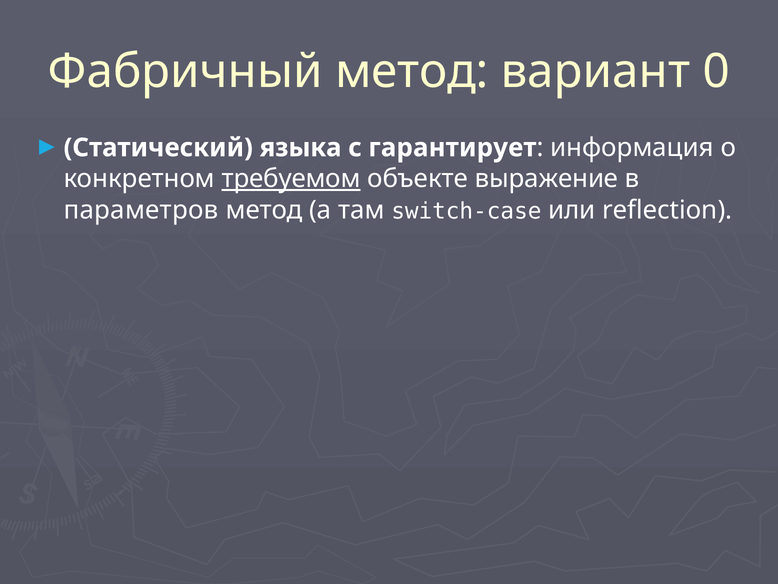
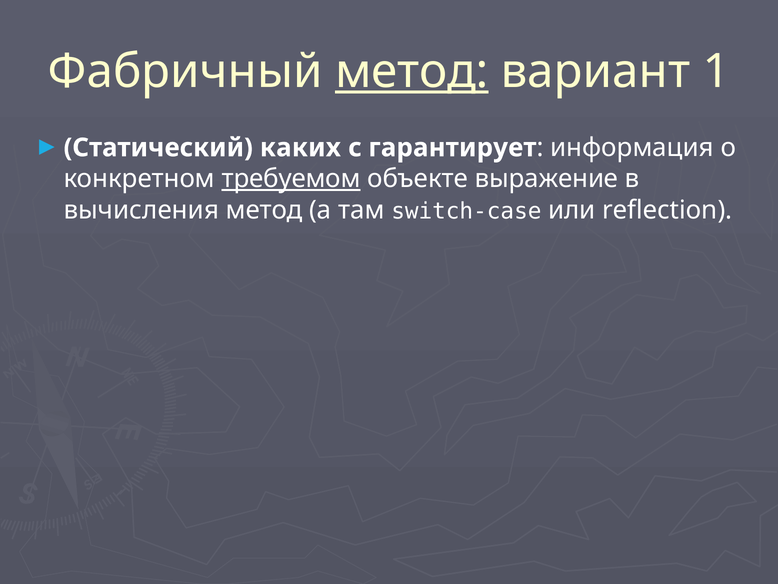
метод underline: none -> present (412, 71)
0: 0 -> 1 (716, 71)
языка: языка -> каких (300, 148)
параметров: параметров -> вычисления (141, 210)
